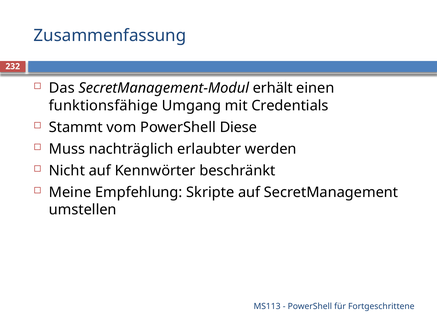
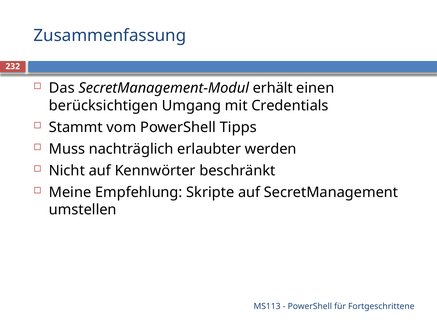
funktionsfähige: funktionsfähige -> berücksichtigen (103, 106)
Diese: Diese -> Tipps (238, 128)
